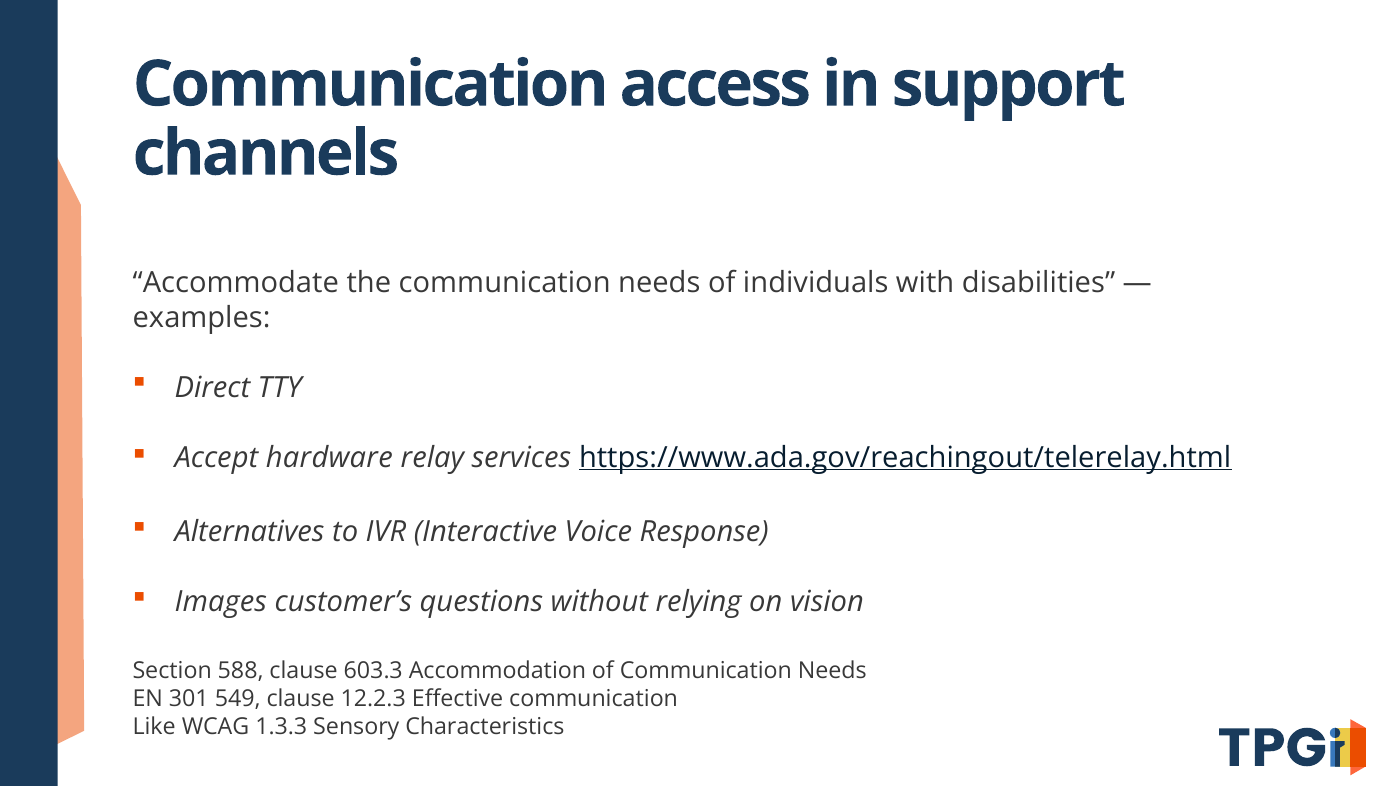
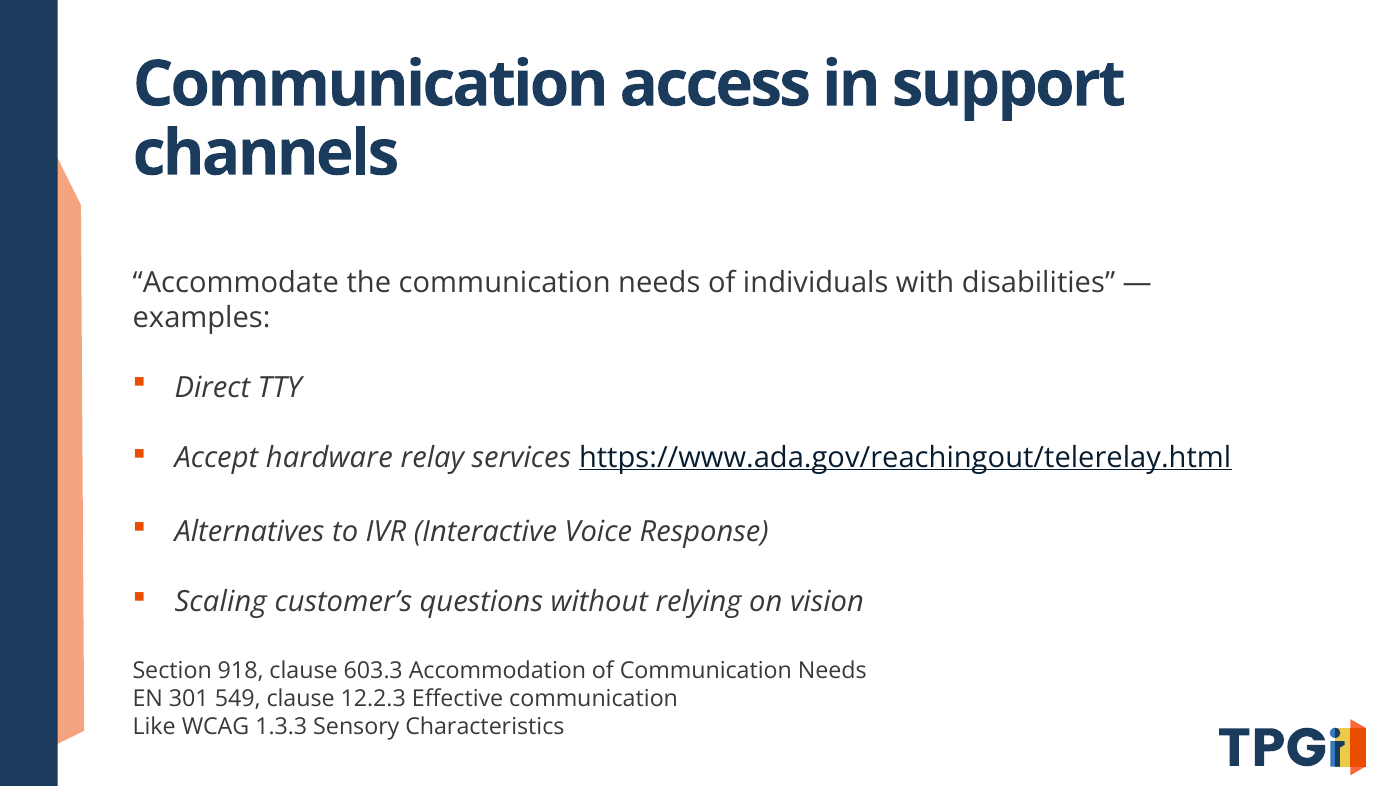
Images: Images -> Scaling (221, 602)
588: 588 -> 918 (241, 671)
